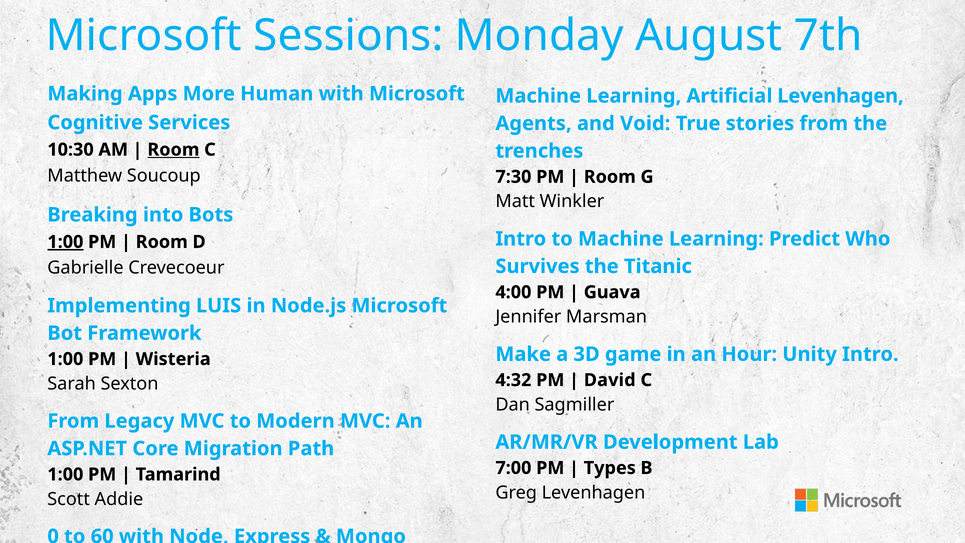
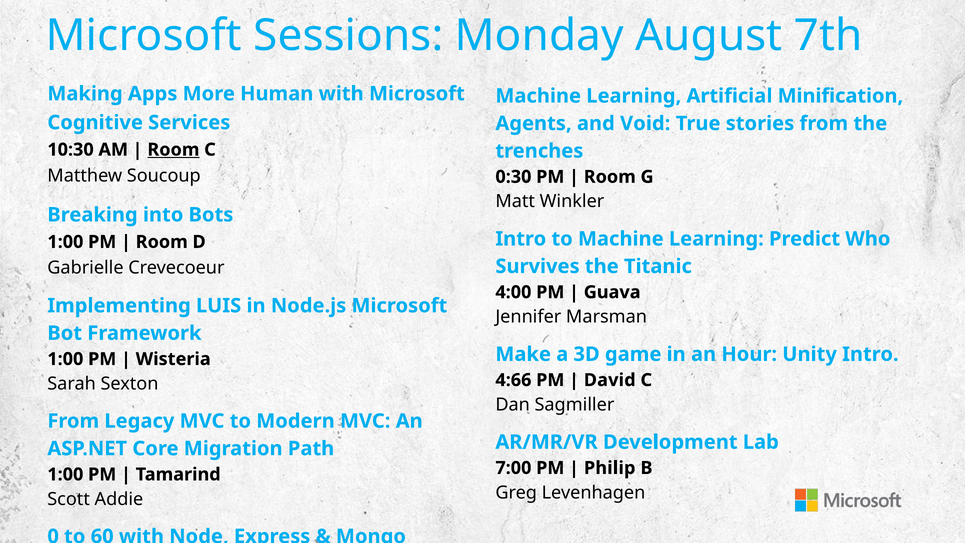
Artificial Levenhagen: Levenhagen -> Minification (840, 96)
7:30: 7:30 -> 0:30 (513, 177)
1:00 underline: present -> none (65, 242)
4:32: 4:32 -> 4:66 (513, 380)
Types: Types -> Philip (610, 468)
